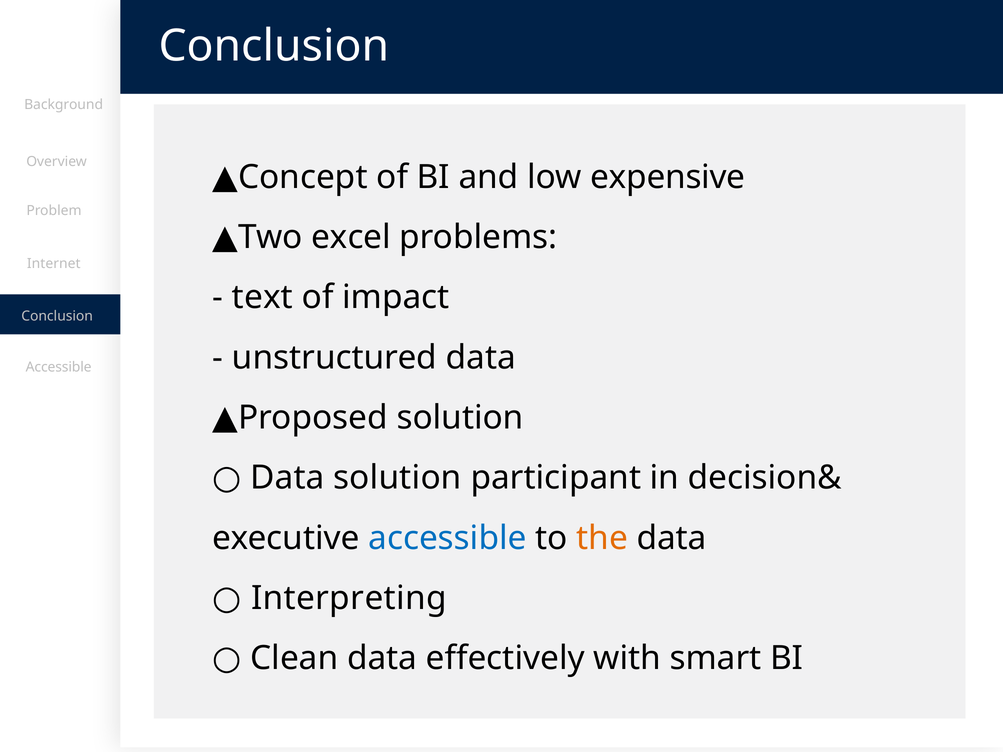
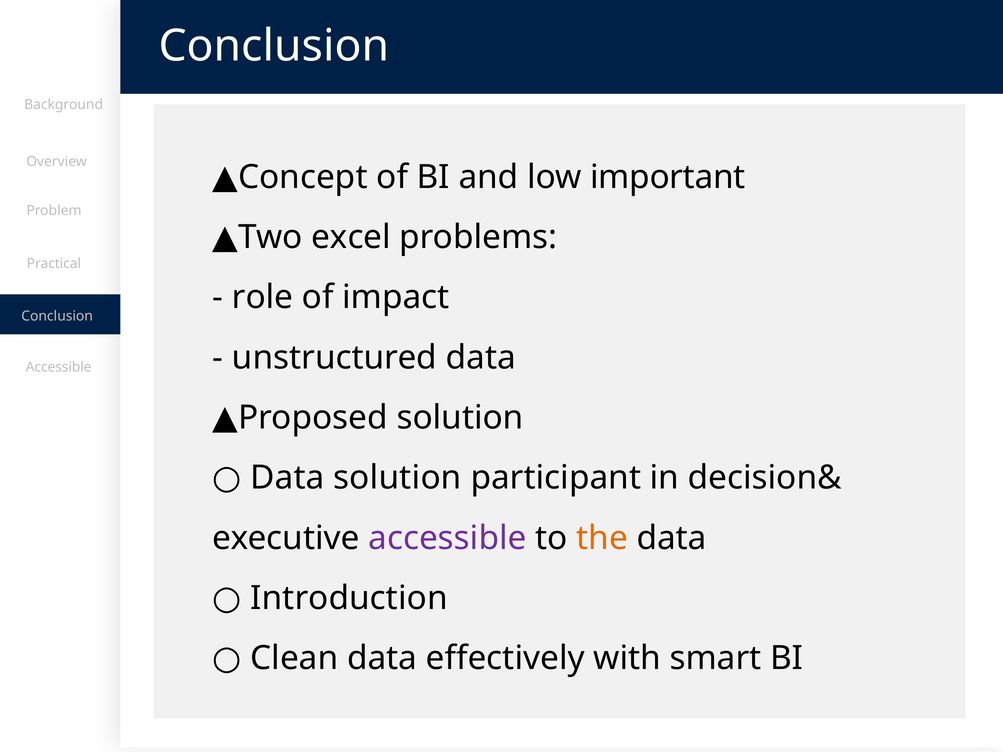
expensive: expensive -> important (668, 177)
Internet: Internet -> Practical (54, 264)
text: text -> role (263, 297)
accessible colour: blue -> purple (447, 538)
Interpreting: Interpreting -> Introduction (349, 598)
